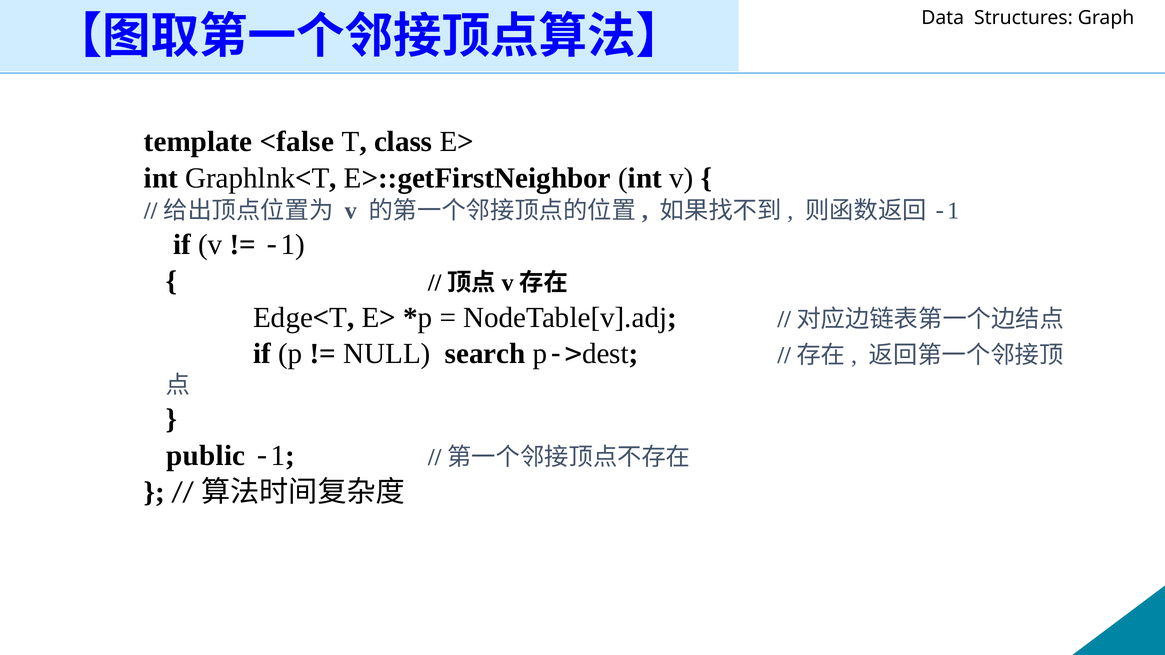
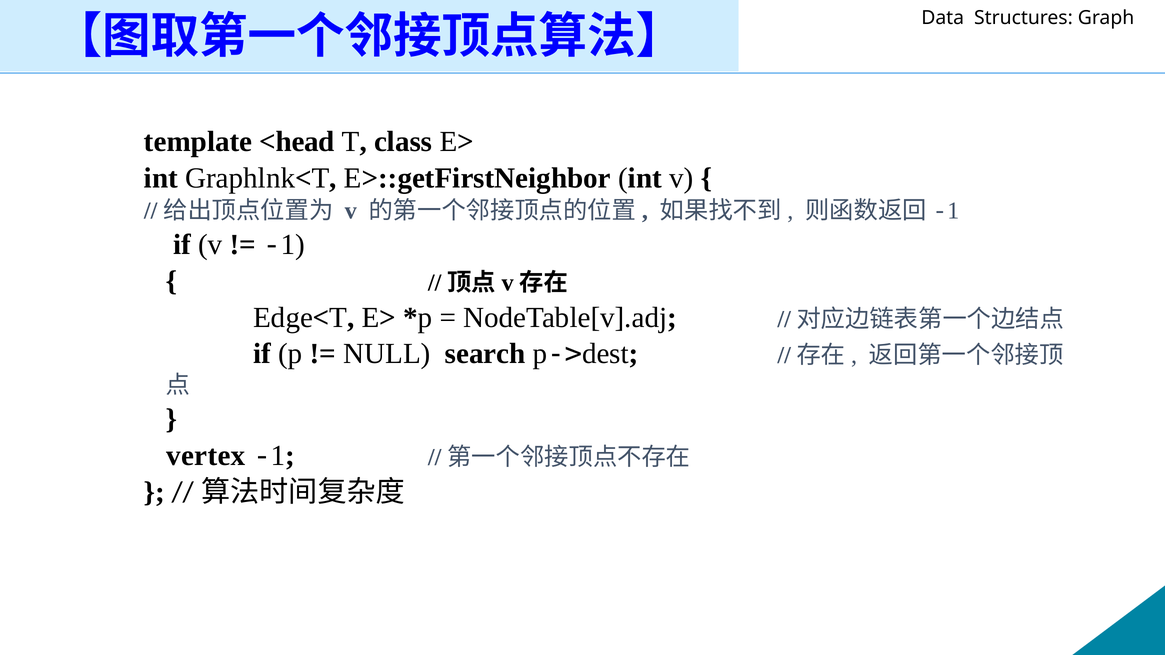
<false: <false -> <head (297, 142)
public: public -> vertex (206, 456)
